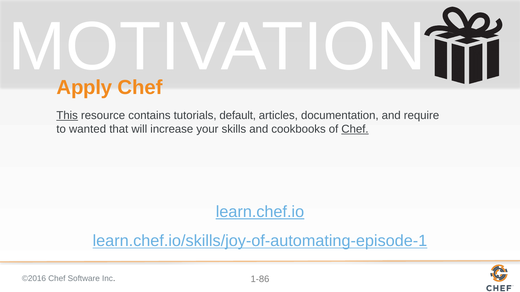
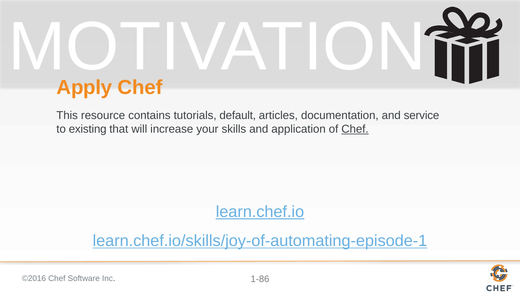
This underline: present -> none (67, 116)
require: require -> service (422, 116)
wanted: wanted -> existing (88, 129)
cookbooks: cookbooks -> application (299, 129)
